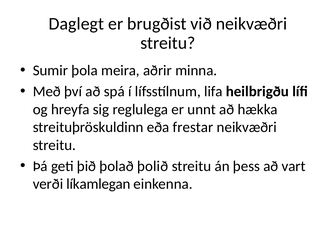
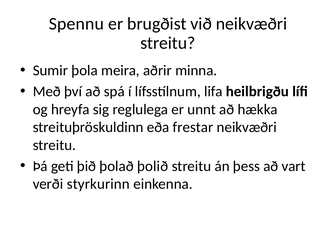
Daglegt: Daglegt -> Spennu (76, 24)
líkamlegan: líkamlegan -> styrkurinn (98, 184)
